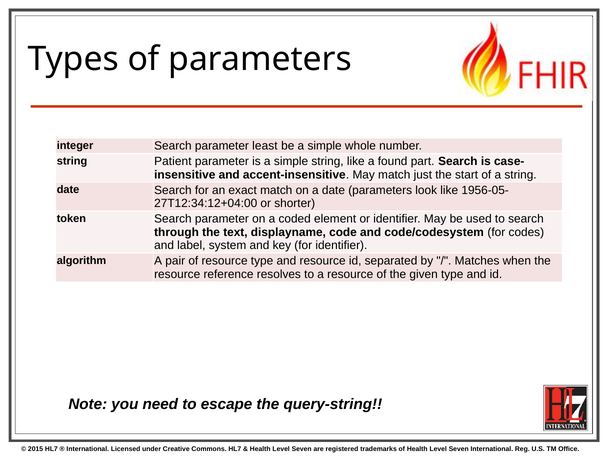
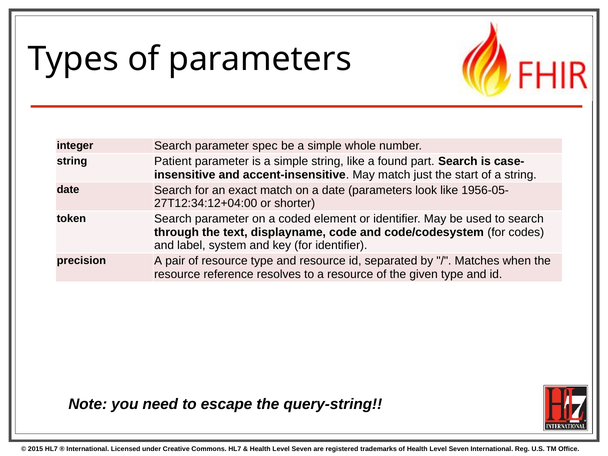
least: least -> spec (265, 146)
algorithm: algorithm -> precision (81, 260)
